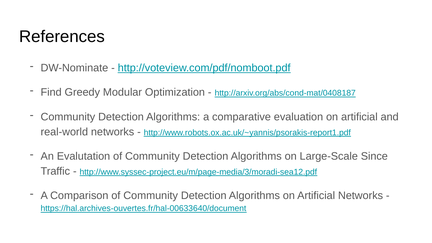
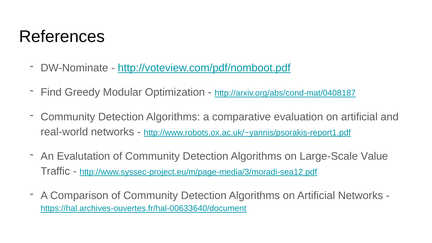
Since: Since -> Value (374, 156)
